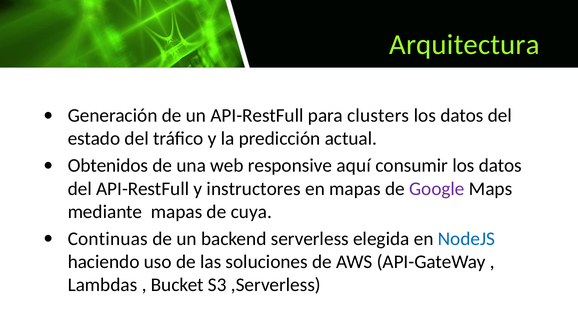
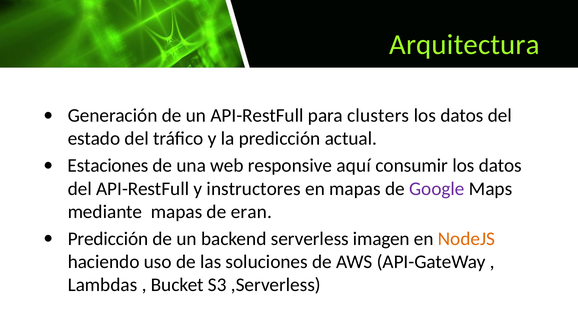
Obtenidos: Obtenidos -> Estaciones (108, 166)
cuya: cuya -> eran (251, 212)
Continuas: Continuas -> Predicción (108, 239)
elegida: elegida -> imagen (381, 239)
NodeJS colour: blue -> orange (467, 239)
